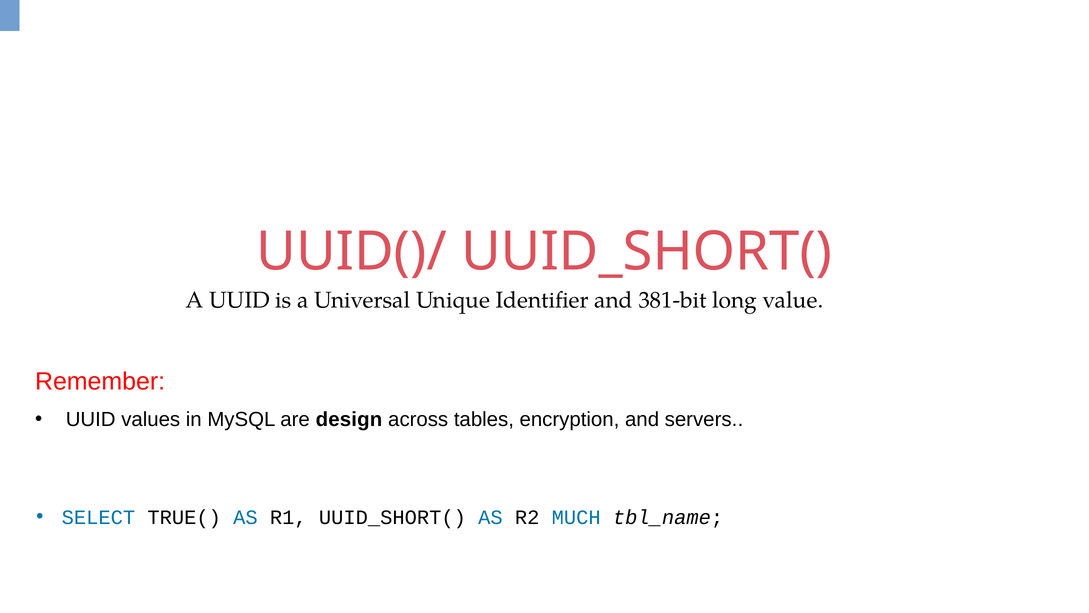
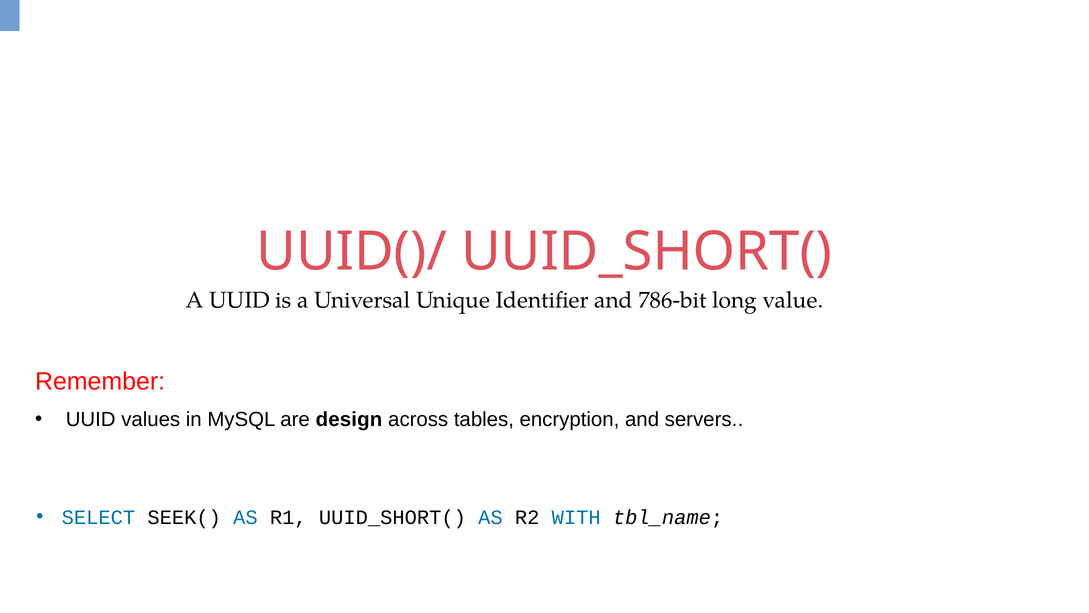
381-bit: 381-bit -> 786-bit (673, 300)
TRUE(: TRUE( -> SEEK( (184, 517)
MUCH: MUCH -> WITH (576, 517)
